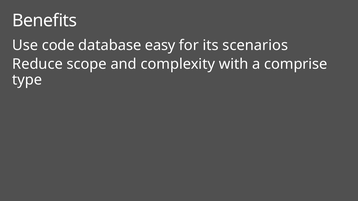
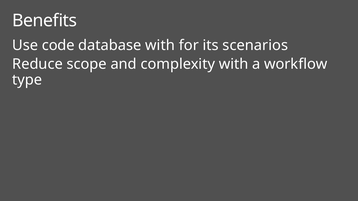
database easy: easy -> with (160, 45)
comprise: comprise -> workflow (296, 64)
